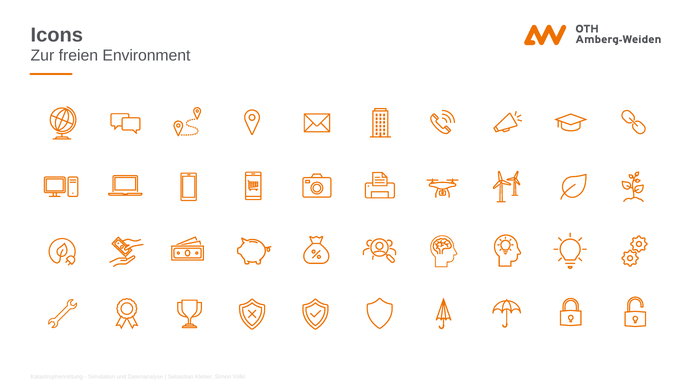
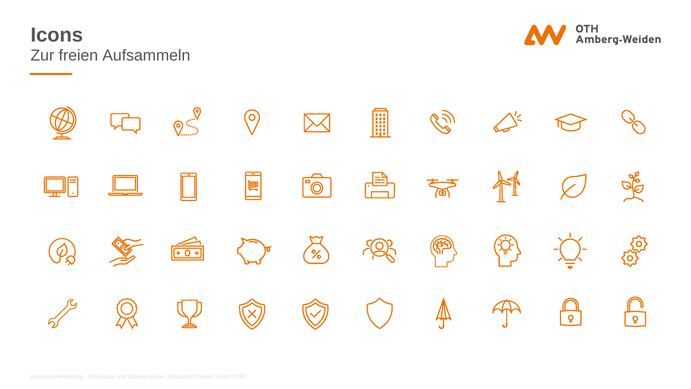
Environment: Environment -> Aufsammeln (146, 55)
